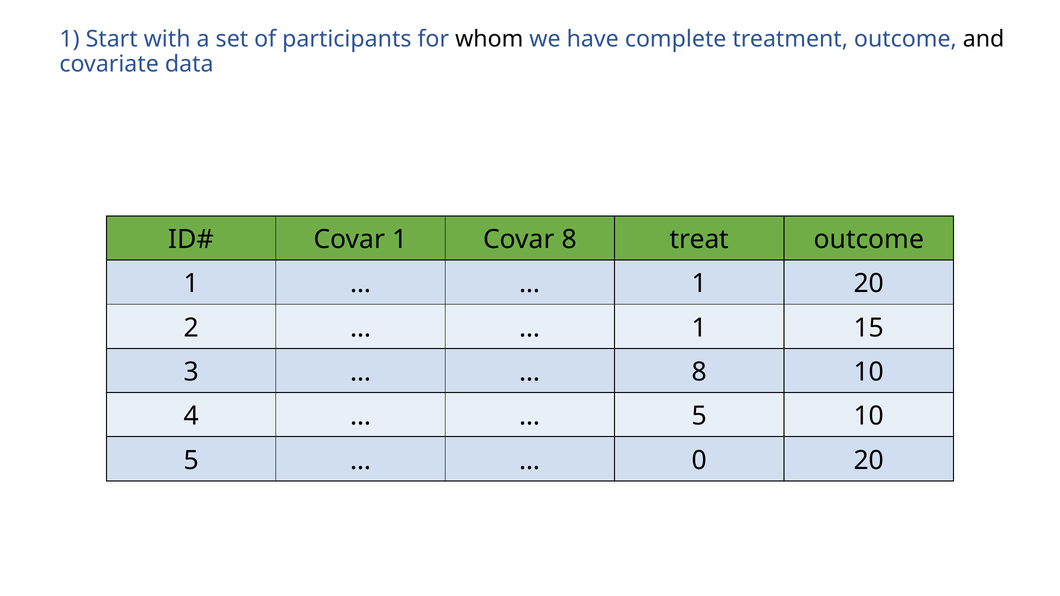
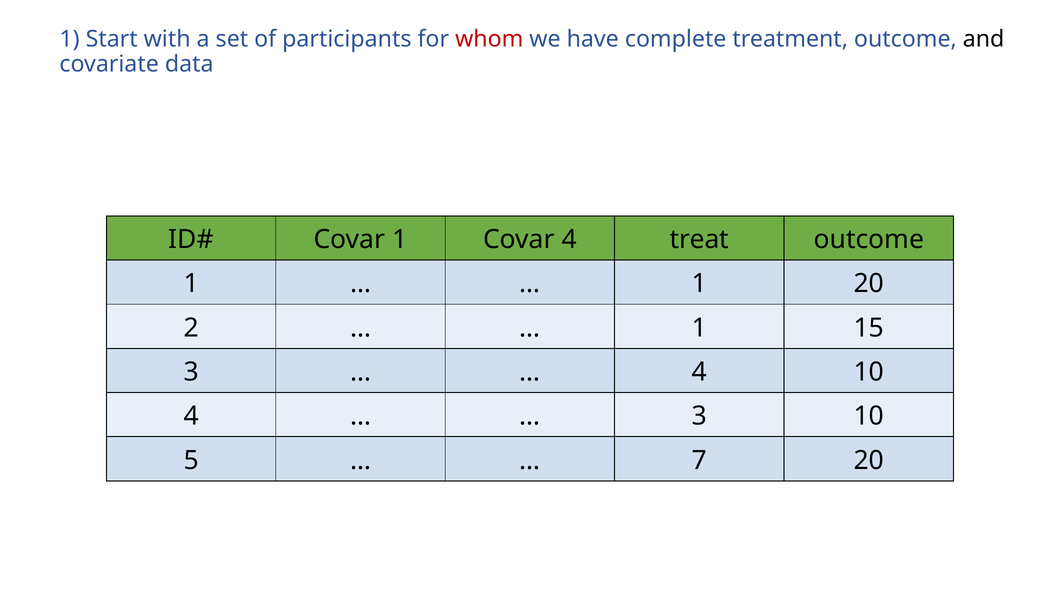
whom colour: black -> red (489, 39)
Covar 8: 8 -> 4 (569, 240)
8: 8 -> 4 (699, 372)
5: 5 -> 3 (699, 416)
0: 0 -> 7 (699, 460)
